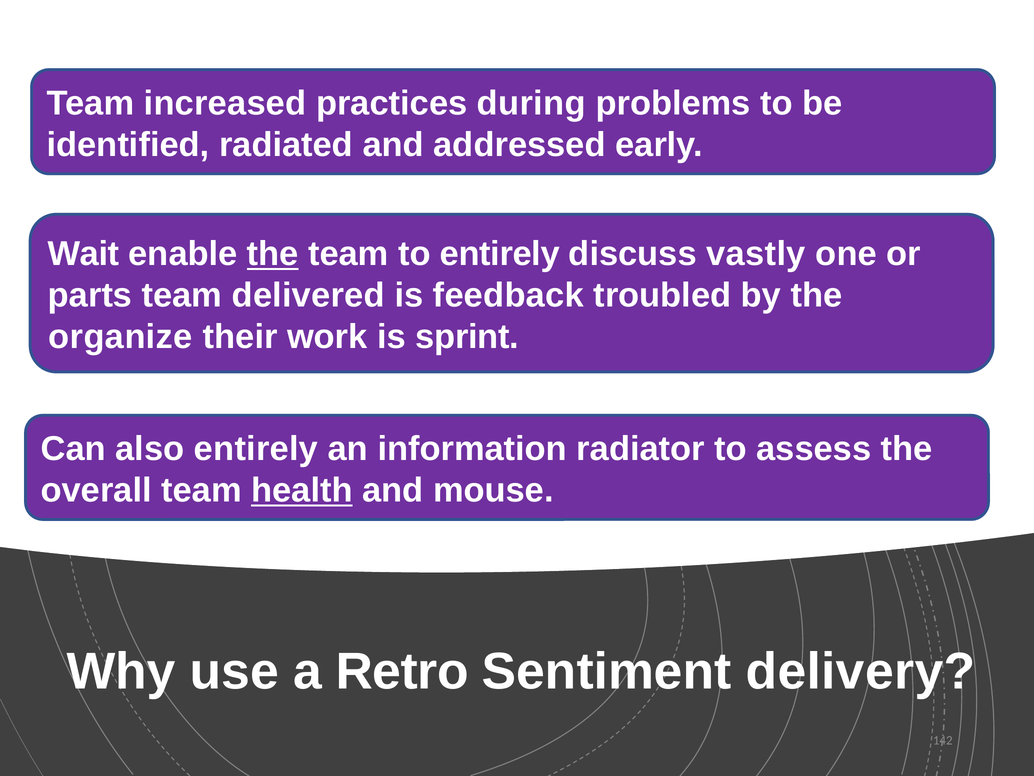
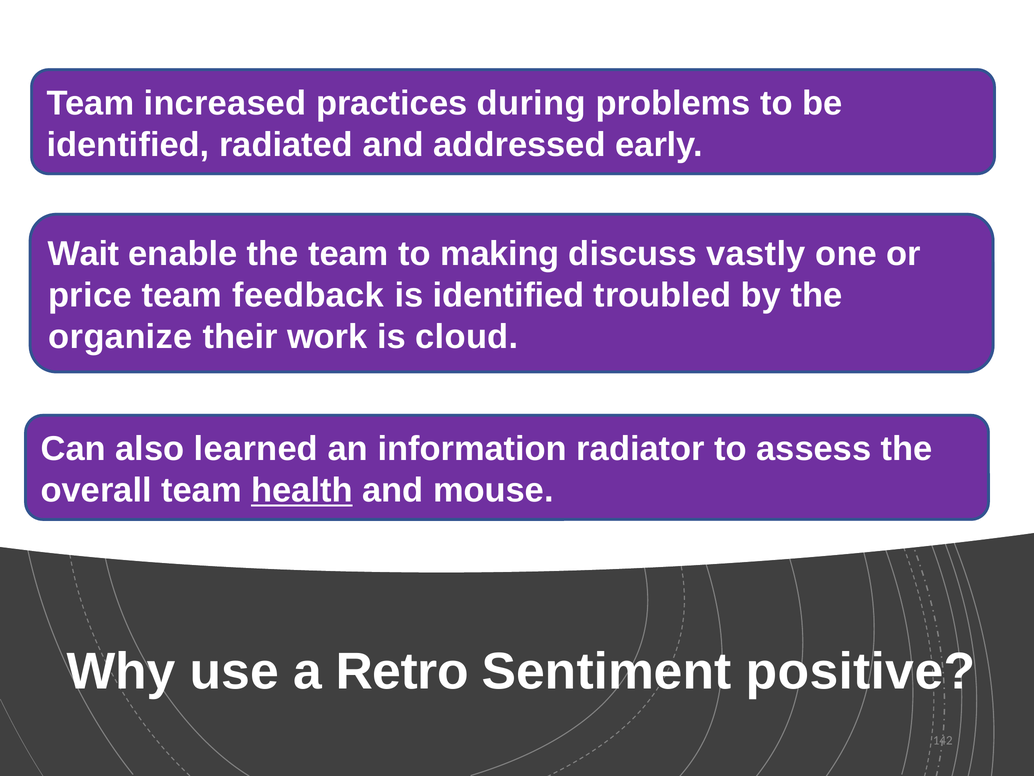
the underline: present -> none (273, 254)
to entirely: entirely -> making (500, 254)
parts: parts -> price (90, 295)
delivered: delivered -> feedback (308, 295)
is feedback: feedback -> identified (509, 295)
sprint: sprint -> cloud (467, 337)
also entirely: entirely -> learned (256, 449)
delivery: delivery -> positive (860, 671)
